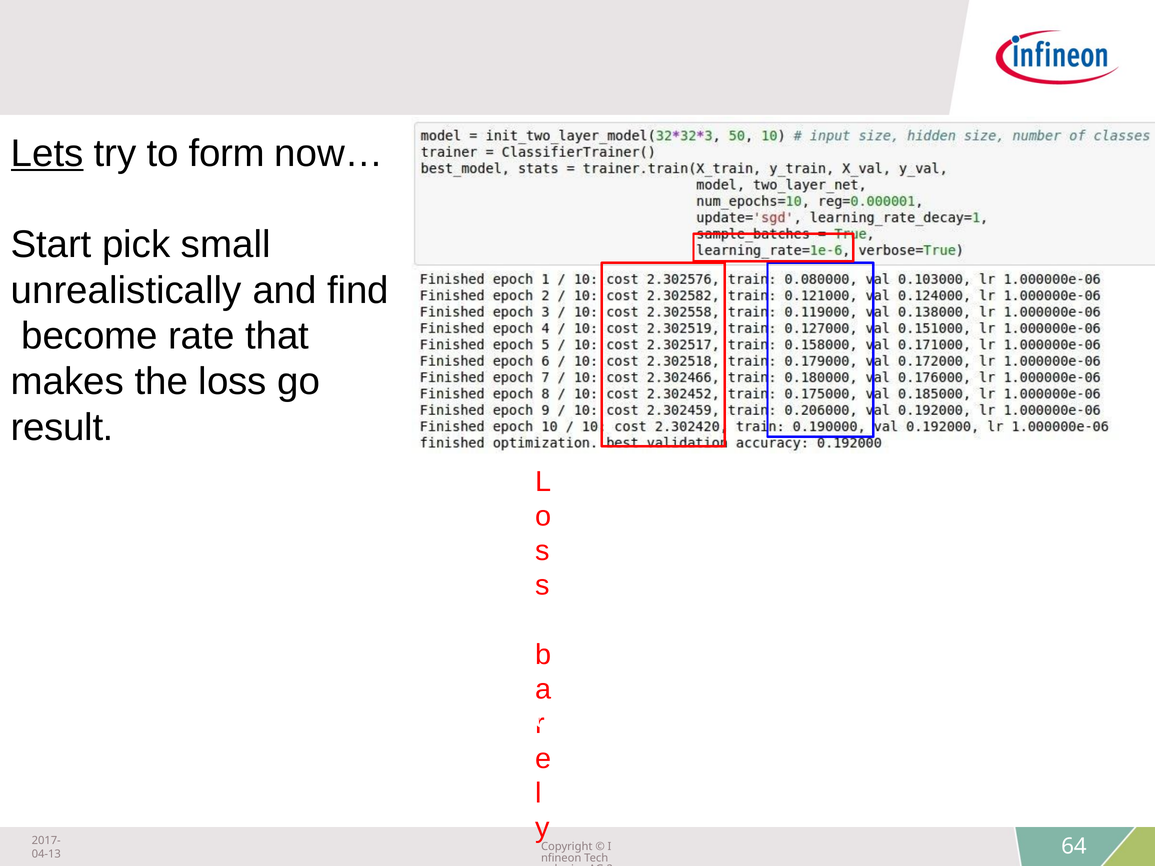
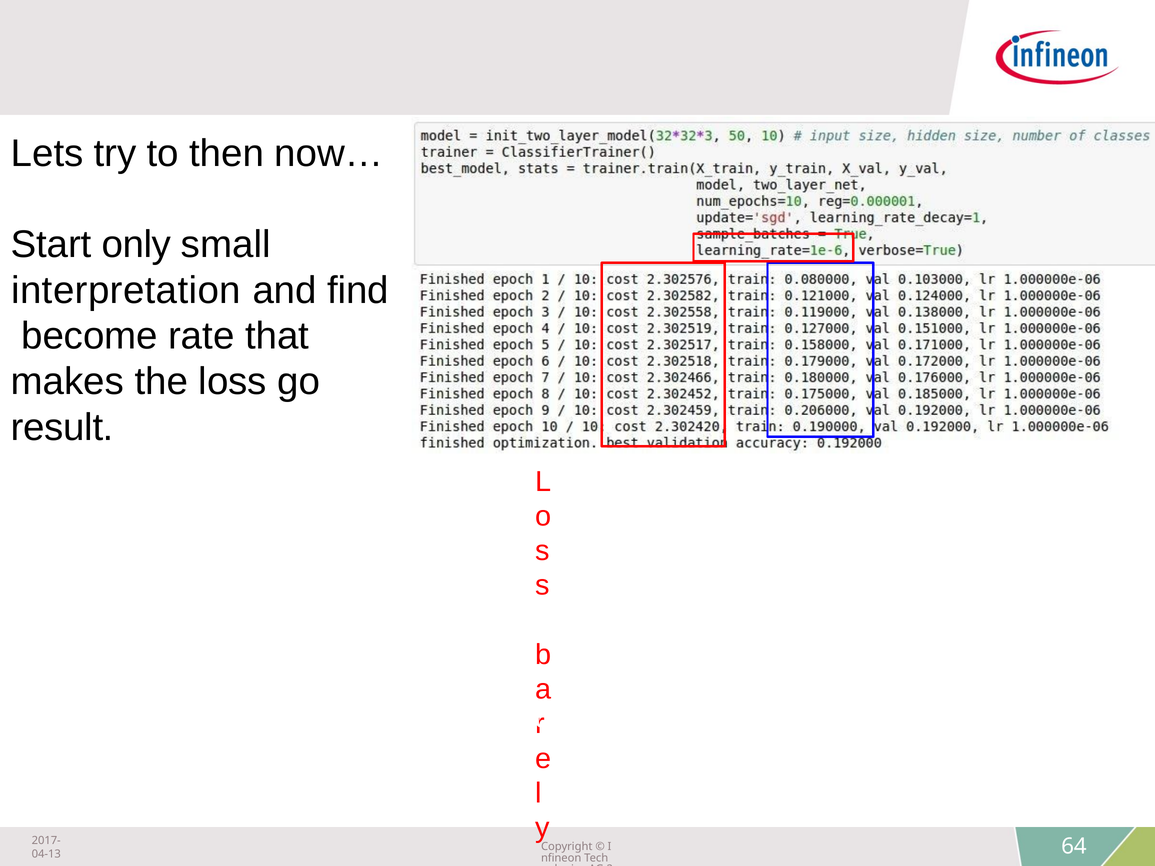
Lets underline: present -> none (47, 153)
form: form -> then (227, 153)
pick: pick -> only (136, 245)
unrealistically: unrealistically -> interpretation (126, 291)
